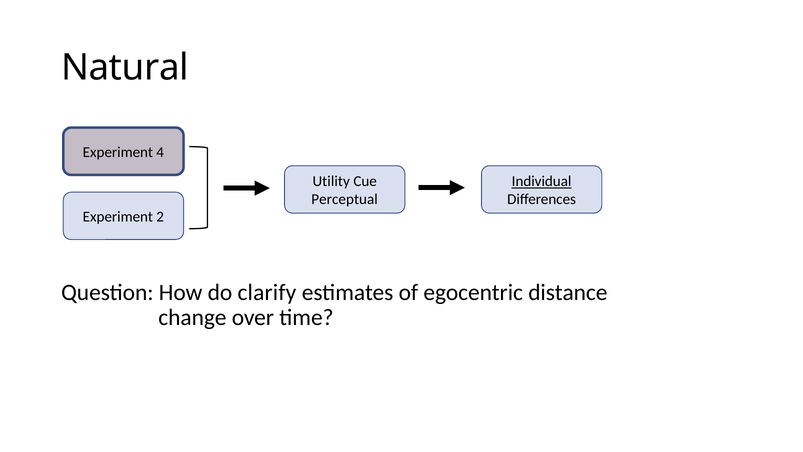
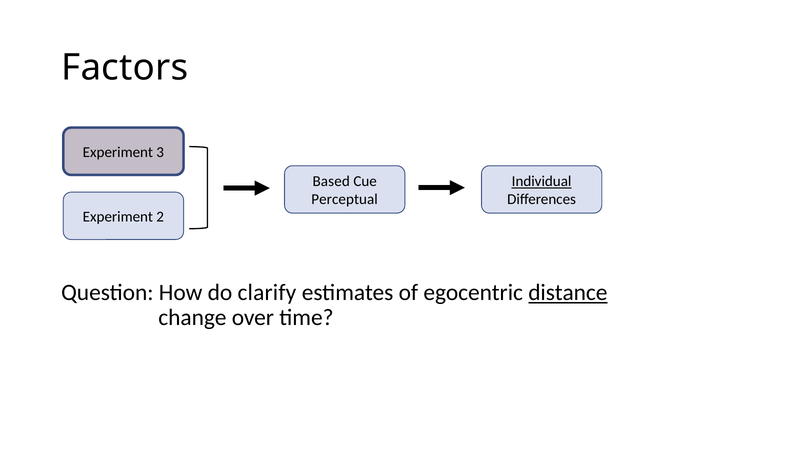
Natural: Natural -> Factors (125, 67)
4: 4 -> 3 (160, 152)
Utility: Utility -> Based (331, 181)
distance underline: none -> present (568, 292)
